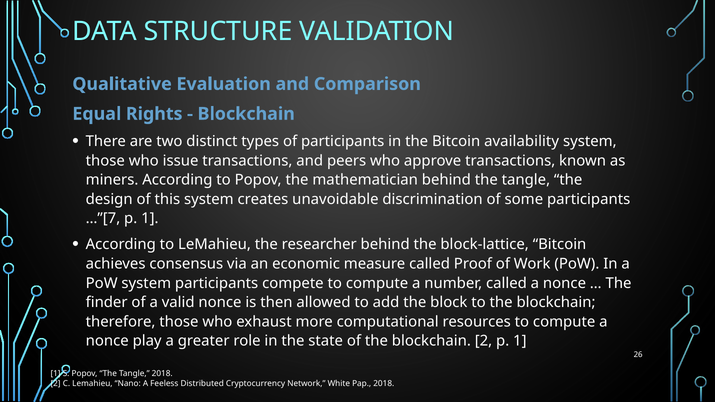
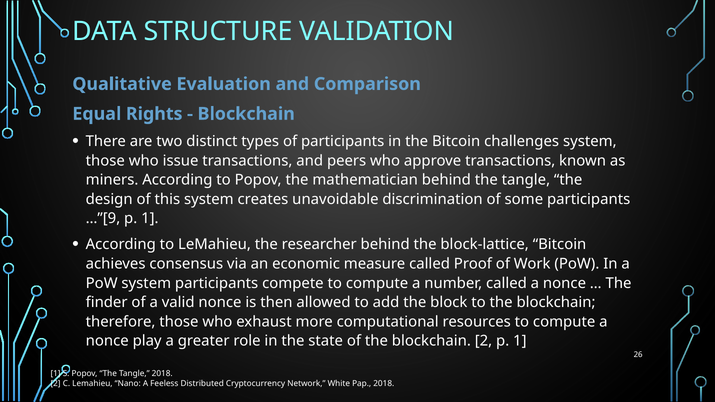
availability: availability -> challenges (522, 141)
…”[7: …”[7 -> …”[9 (103, 219)
